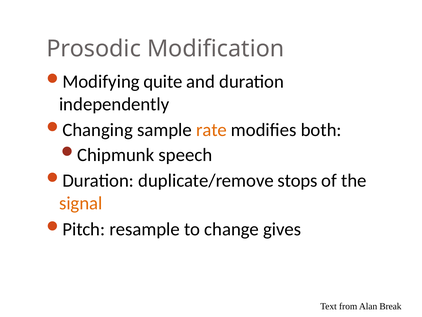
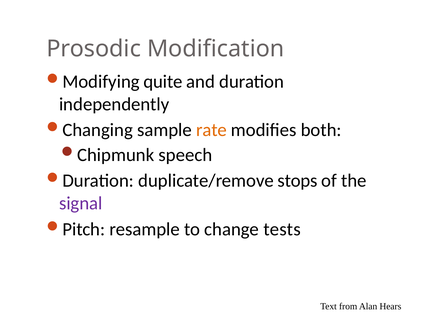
signal colour: orange -> purple (81, 203)
gives: gives -> tests (282, 229)
Break: Break -> Hears (390, 306)
